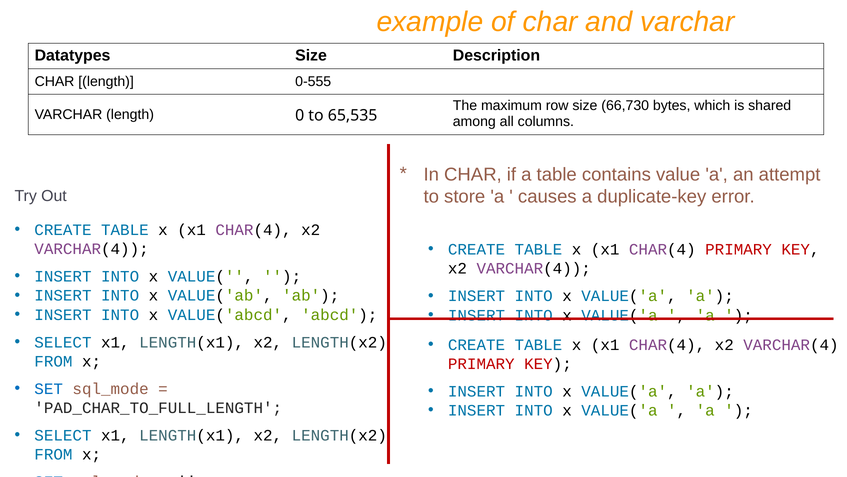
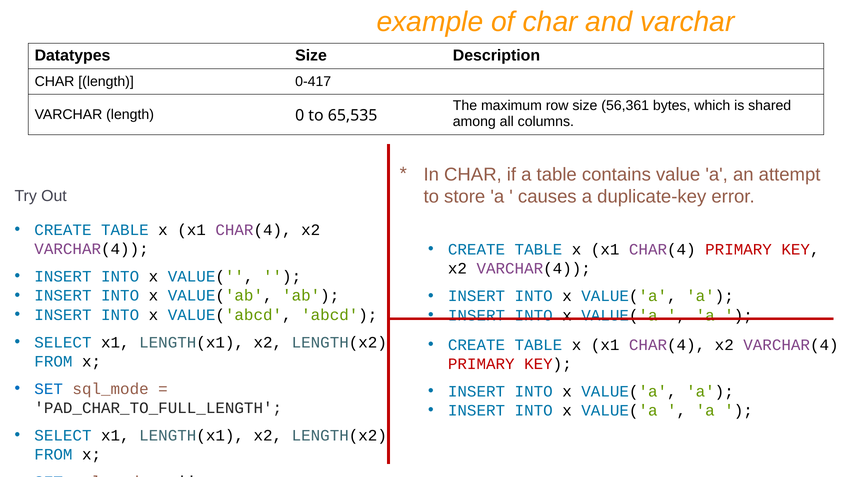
0-555: 0-555 -> 0-417 (313, 82)
66,730: 66,730 -> 56,361 (625, 106)
